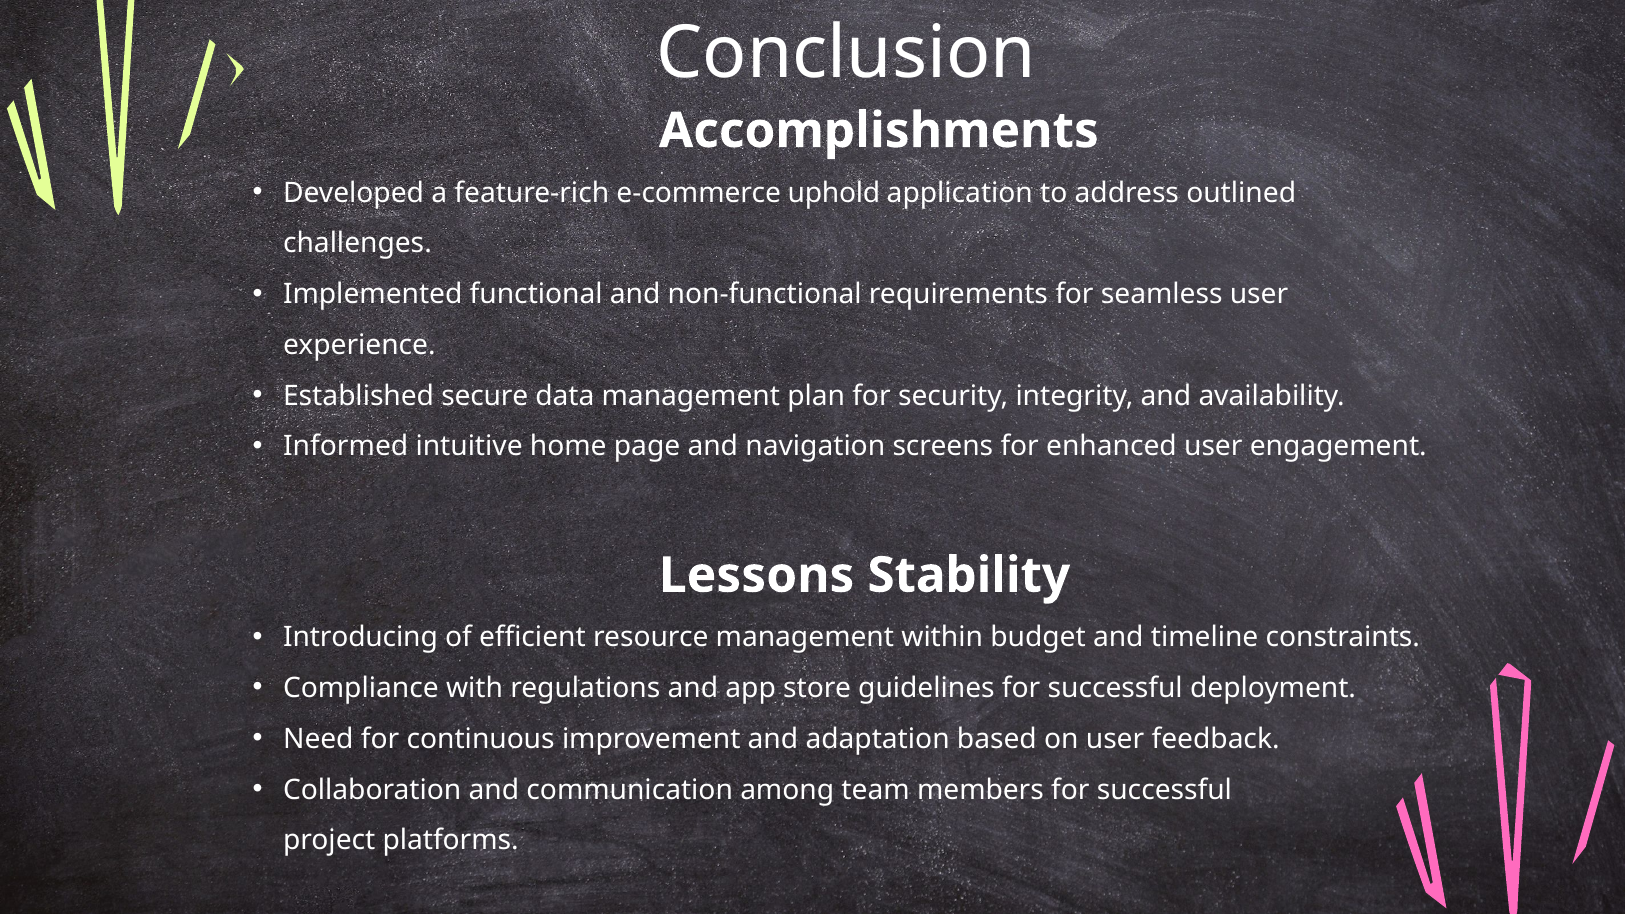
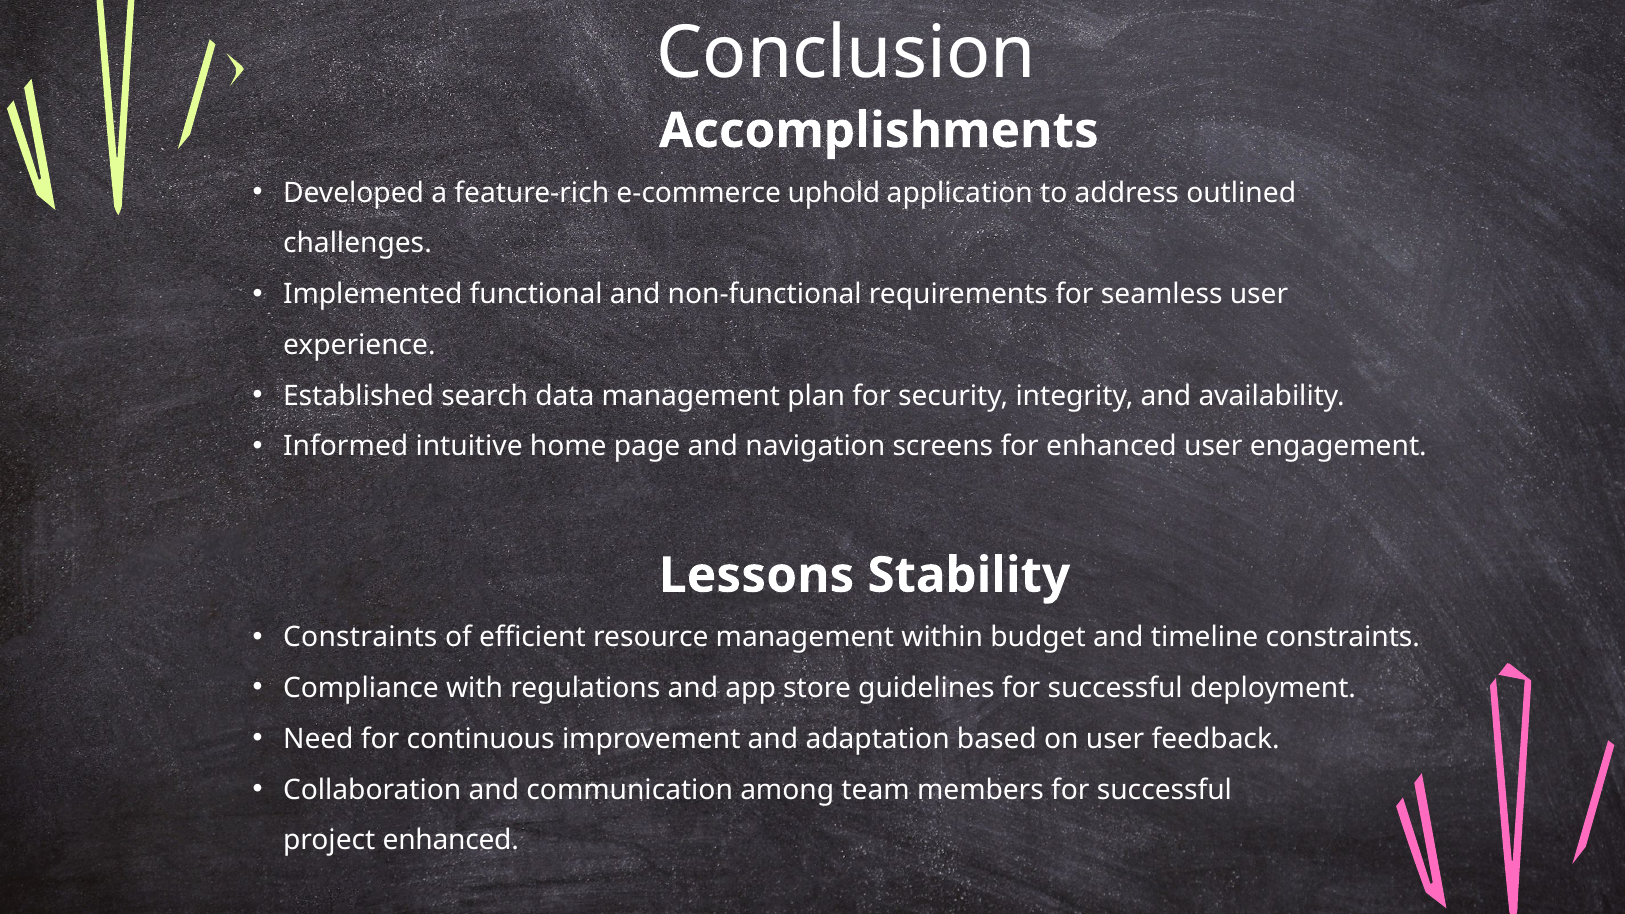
secure: secure -> search (485, 396)
Introducing: Introducing -> Constraints (360, 638)
project platforms: platforms -> enhanced (451, 841)
